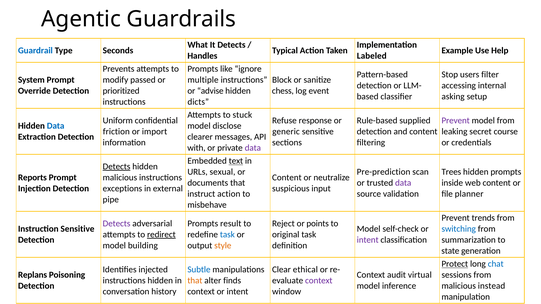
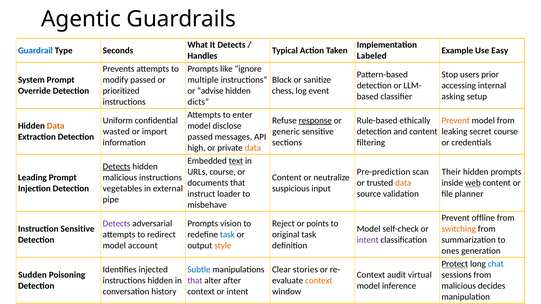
Help: Help -> Easy (500, 51)
filter: filter -> prior (490, 75)
stuck: stuck -> enter (242, 115)
response underline: none -> present (315, 121)
supplied: supplied -> ethically (415, 121)
Prevent colour: purple -> orange (456, 121)
Data colour: blue -> orange (56, 126)
friction: friction -> wasted (116, 132)
clearer: clearer -> passed (200, 137)
with: with -> high (196, 148)
data colour: purple -> orange (253, 148)
URLs sexual: sexual -> course (223, 172)
Trees: Trees -> Their (451, 172)
Reports: Reports -> Leading (32, 178)
data colour: purple -> orange (403, 183)
web underline: none -> present (473, 183)
exceptions: exceptions -> vegetables (122, 189)
instruct action: action -> loader (229, 194)
trends: trends -> offline (483, 218)
result: result -> vision (231, 224)
switching colour: blue -> orange (459, 229)
redirect underline: present -> none (161, 235)
building: building -> account (143, 246)
state: state -> ones (450, 251)
ethical: ethical -> stories (305, 270)
Replans: Replans -> Sudden (32, 275)
that colour: orange -> purple (195, 281)
finds: finds -> after (232, 281)
context colour: purple -> orange (319, 281)
instead: instead -> decides (492, 286)
